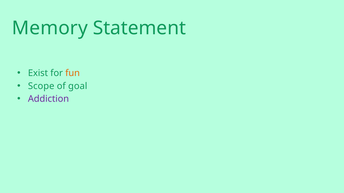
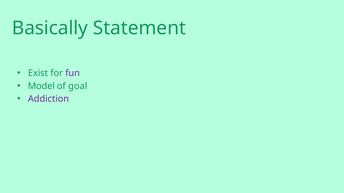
Memory: Memory -> Basically (50, 28)
fun colour: orange -> purple (73, 73)
Scope: Scope -> Model (41, 86)
